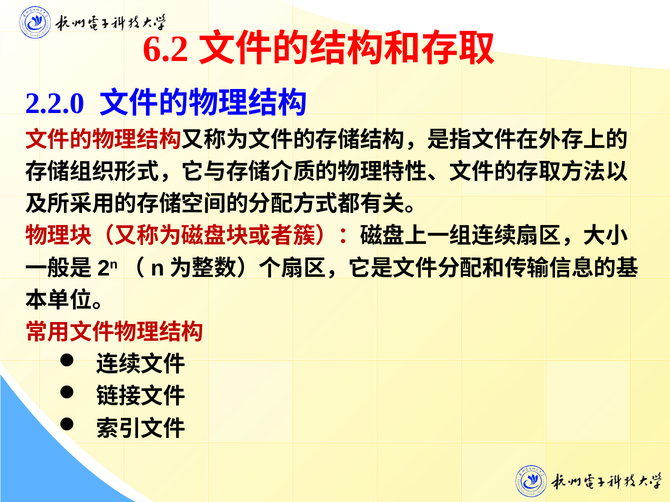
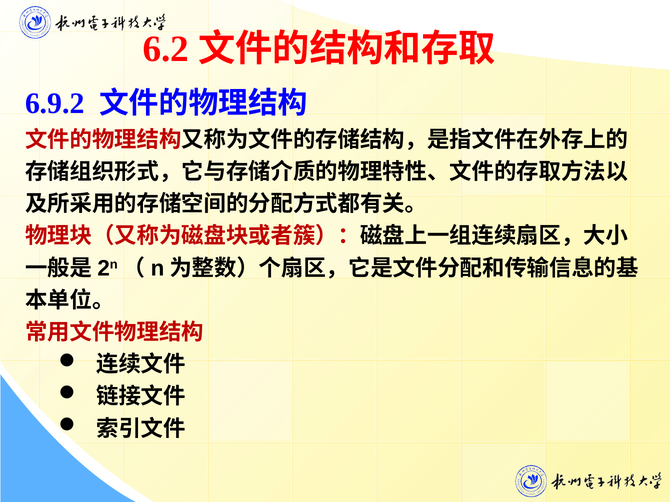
2.2.0: 2.2.0 -> 6.9.2 (55, 104)
